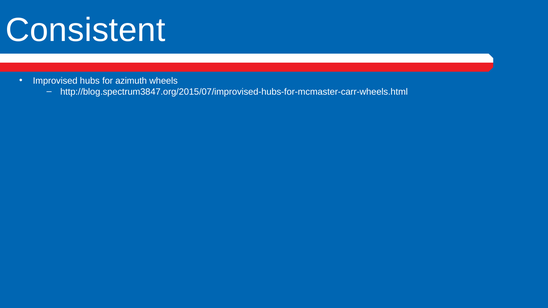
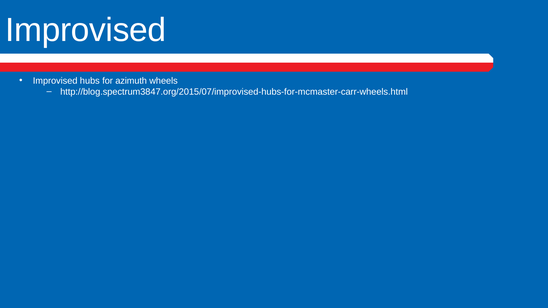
Consistent: Consistent -> Improvised (86, 30)
